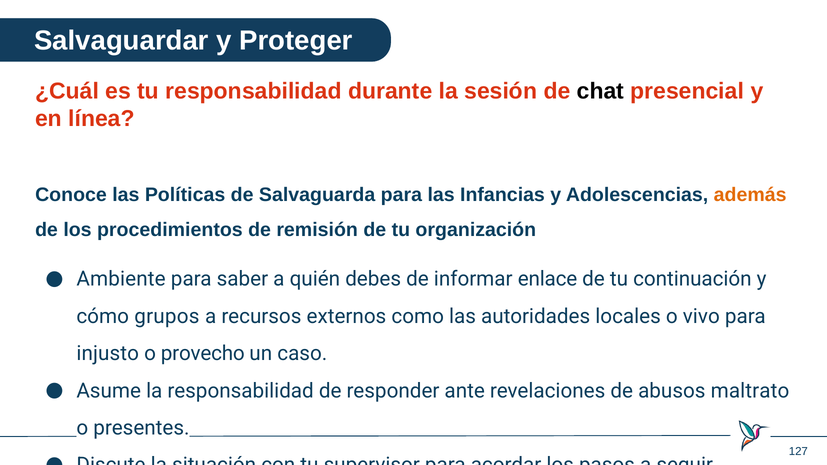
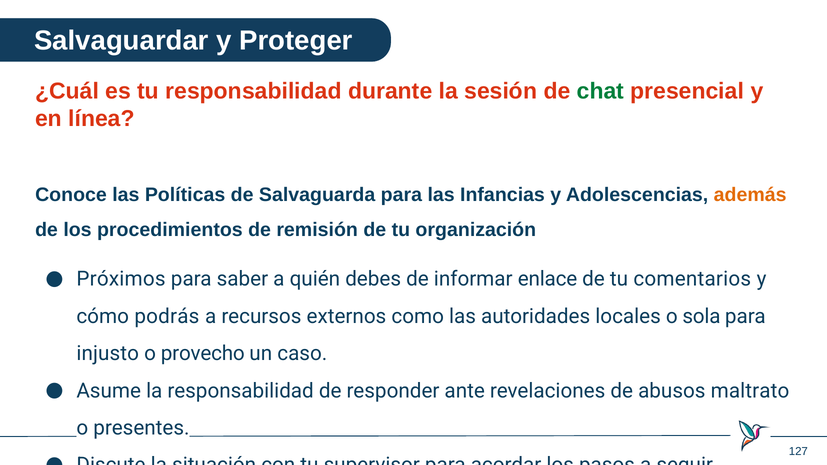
chat colour: black -> green (600, 91)
Ambiente: Ambiente -> Próximos (121, 279)
continuación: continuación -> comentarios (692, 279)
grupos: grupos -> podrás (167, 316)
locales o vivo: vivo -> sola (701, 316)
